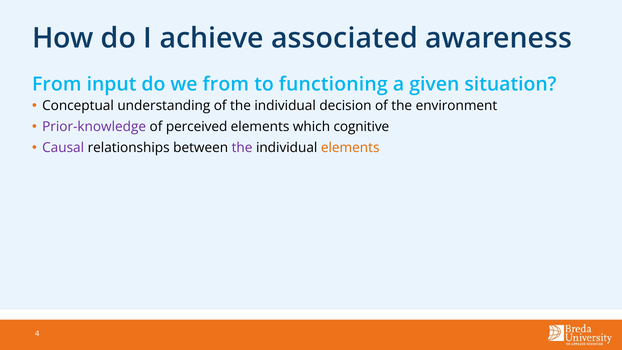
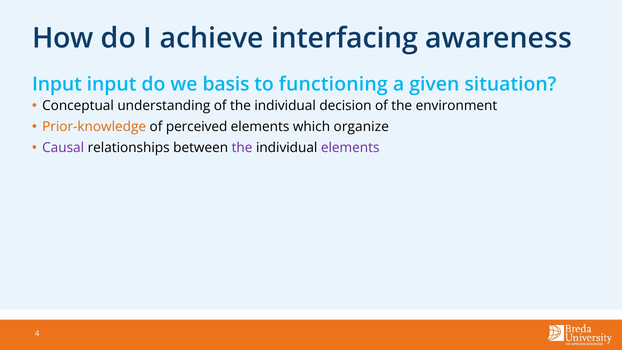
associated: associated -> interfacing (345, 39)
From: From -> Input (57, 84)
we from: from -> basis (226, 84)
Prior-knowledge colour: purple -> orange (94, 127)
cognitive: cognitive -> organize (361, 127)
elements colour: orange -> purple (350, 148)
